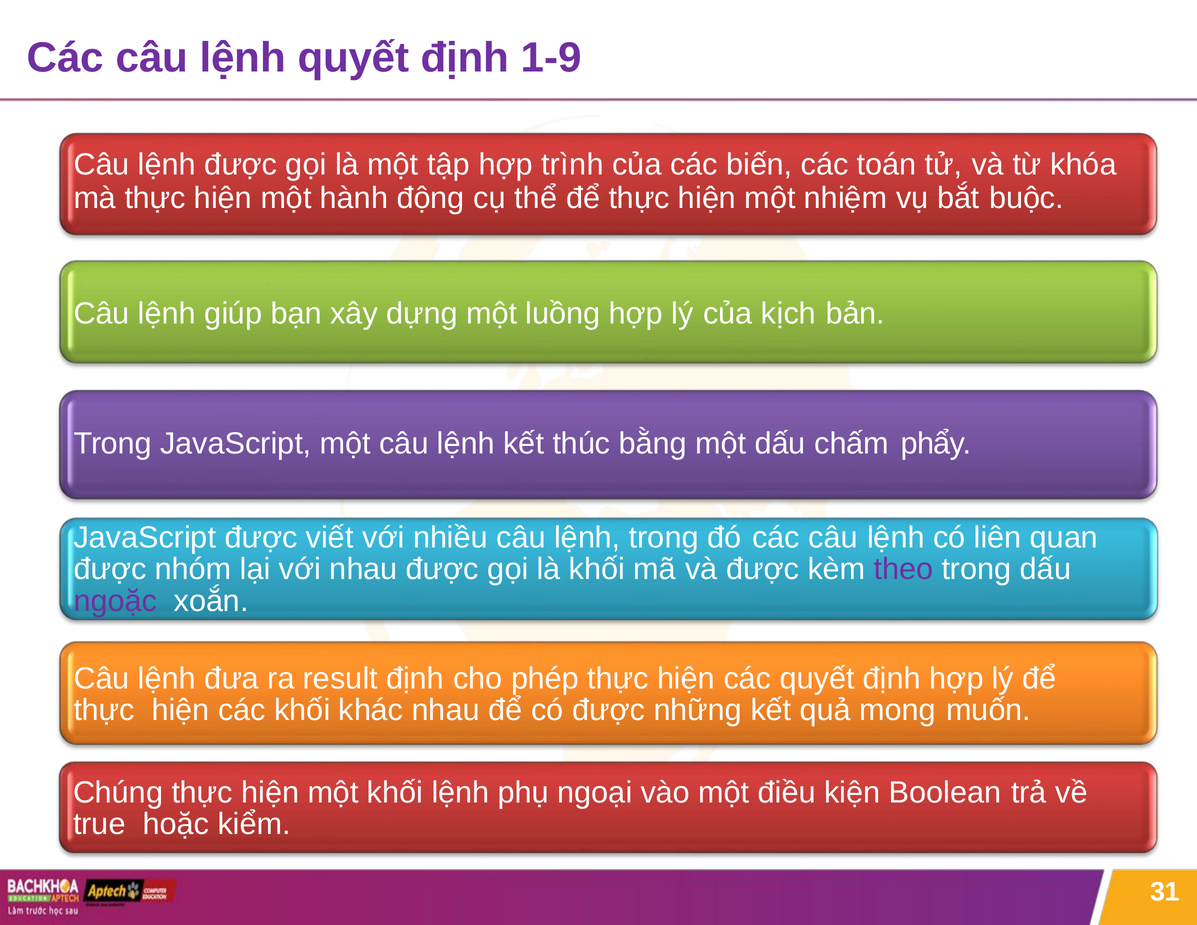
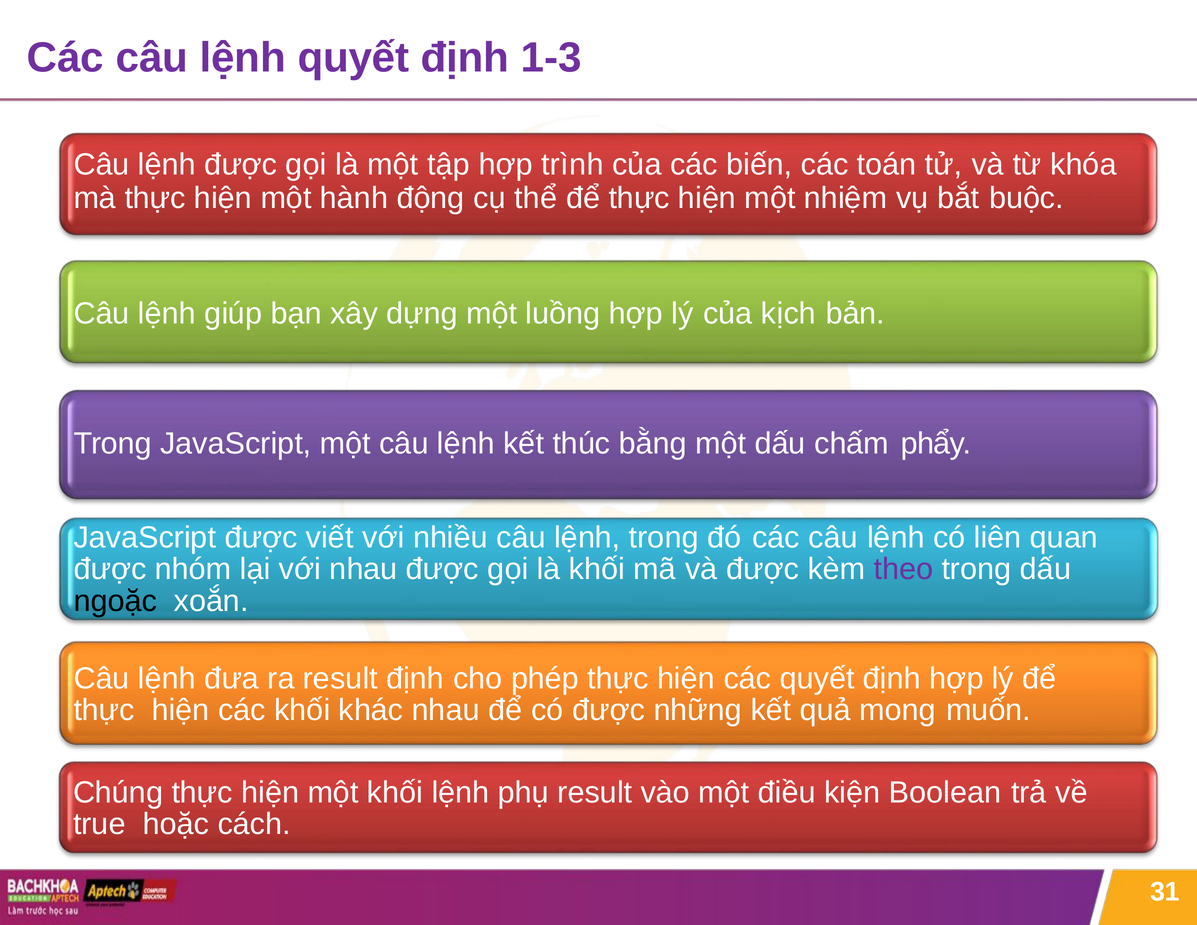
1-9: 1-9 -> 1-3 (551, 58)
ngoặc colour: purple -> black (115, 601)
phụ ngoại: ngoại -> result (595, 792)
kiểm: kiểm -> cách (254, 824)
